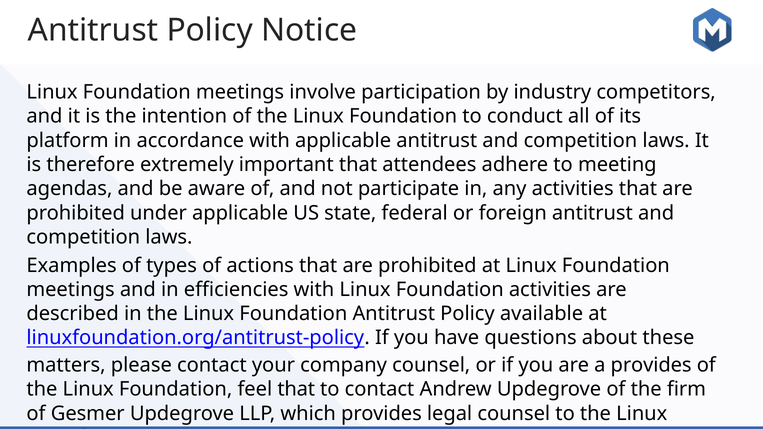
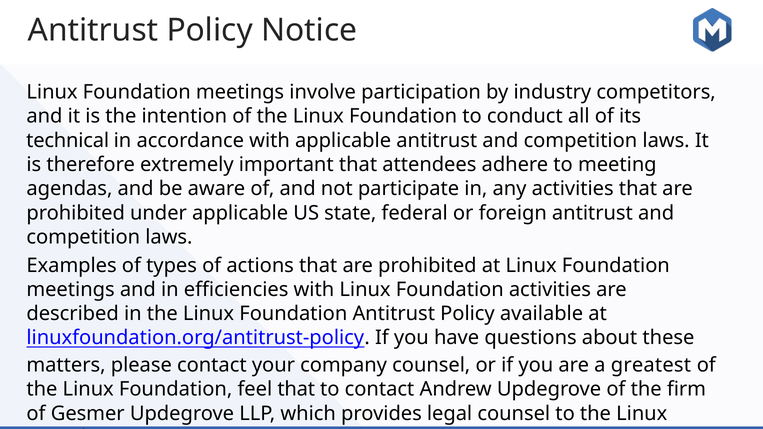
platform: platform -> technical (68, 141)
a provides: provides -> greatest (651, 365)
